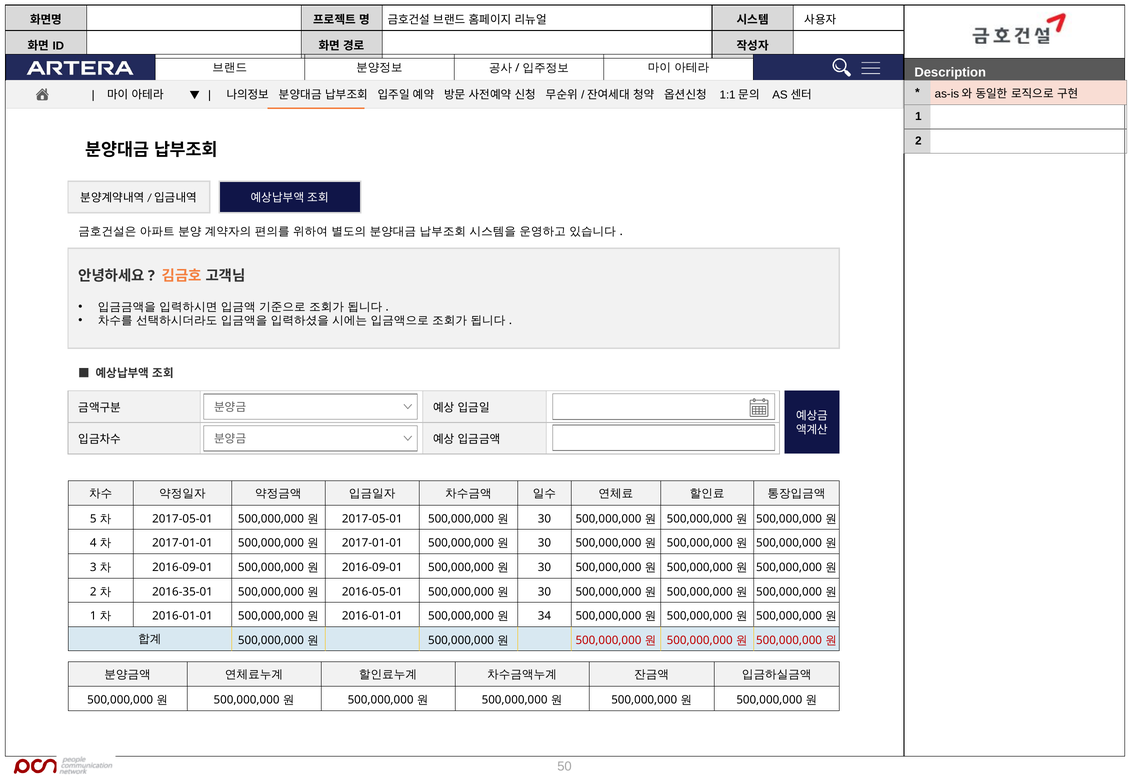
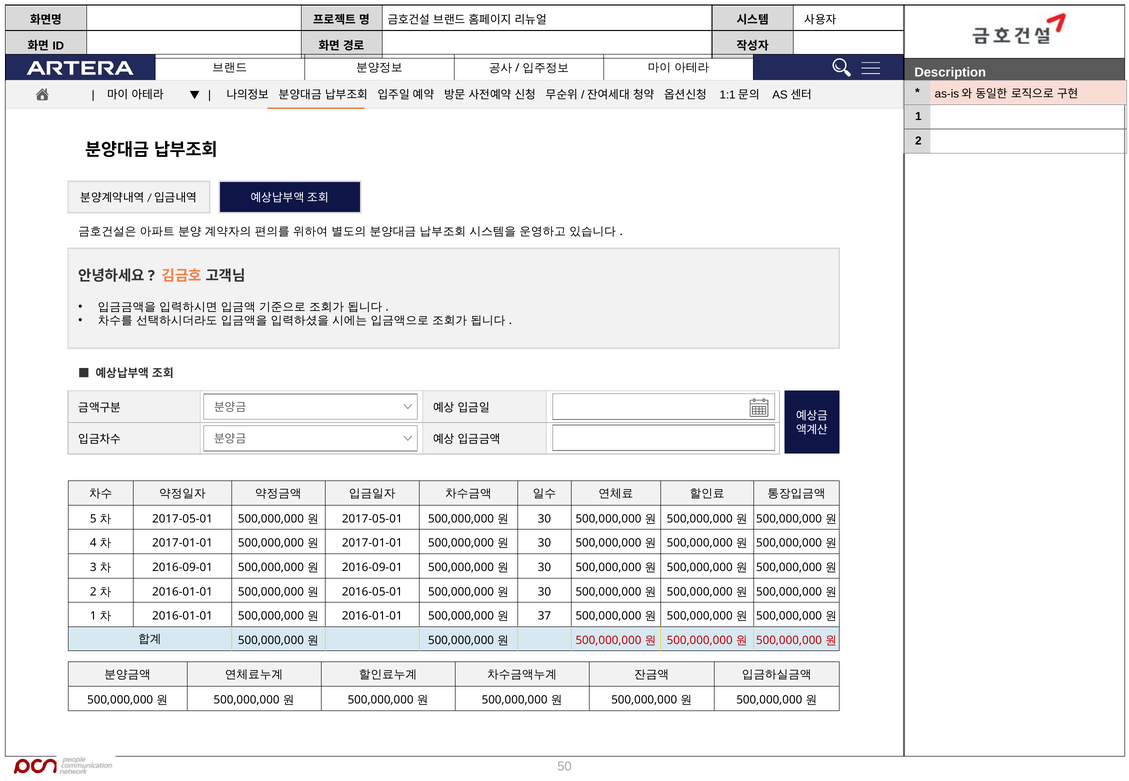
2016-35-01: 2016-35-01 -> 2016-01-01 (182, 592)
34: 34 -> 37 (544, 617)
